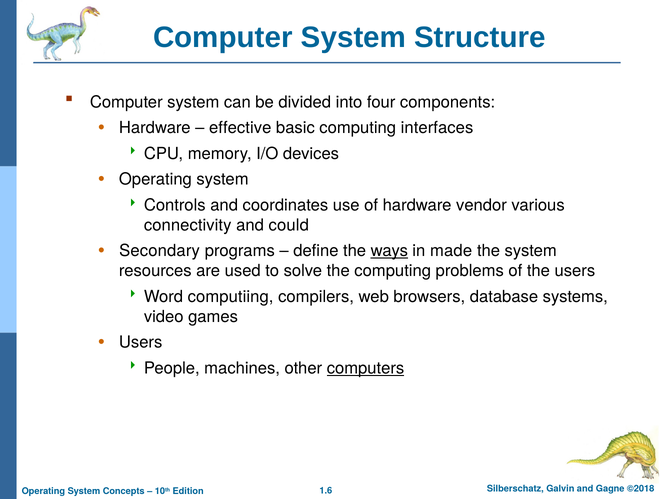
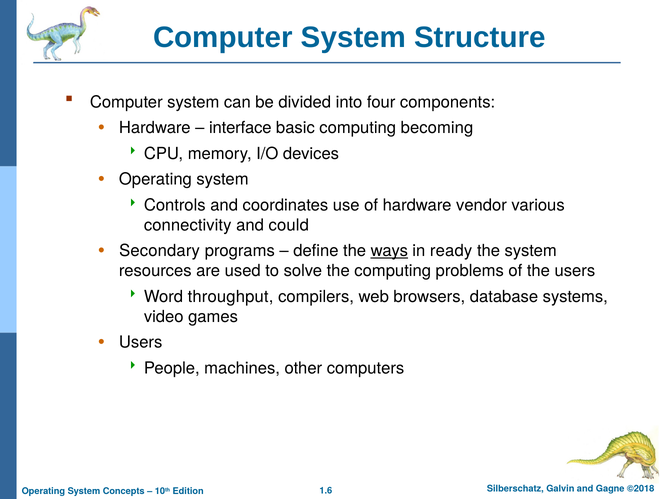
effective: effective -> interface (240, 128)
interfaces: interfaces -> becoming (437, 128)
made: made -> ready (451, 251)
computiing: computiing -> throughput (231, 297)
computers underline: present -> none (365, 368)
